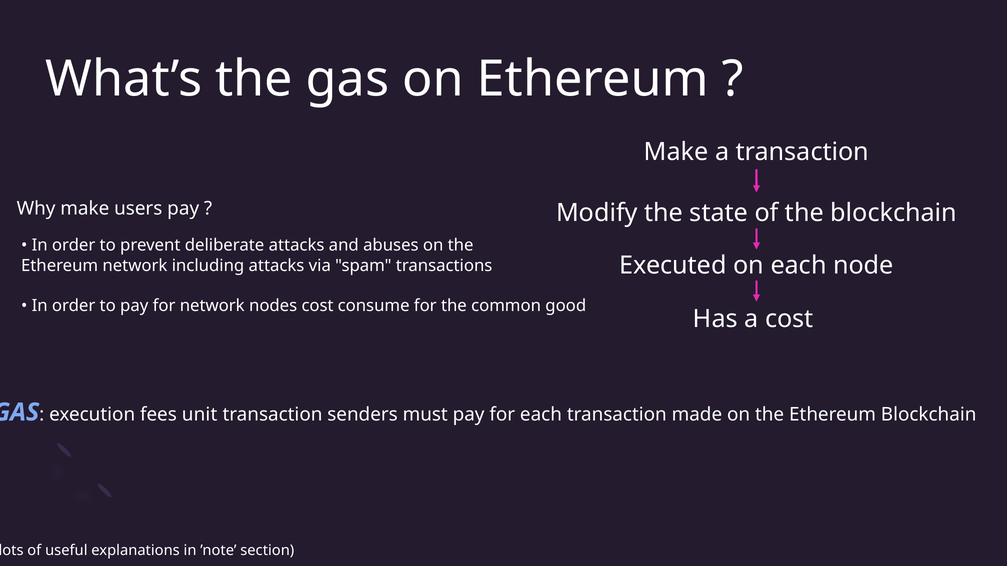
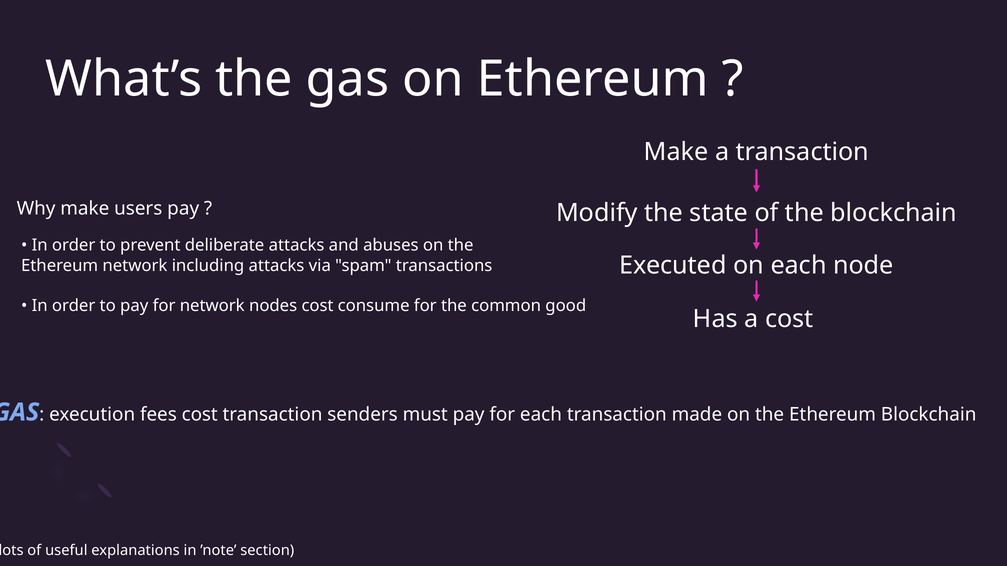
fees unit: unit -> cost (200, 415)
